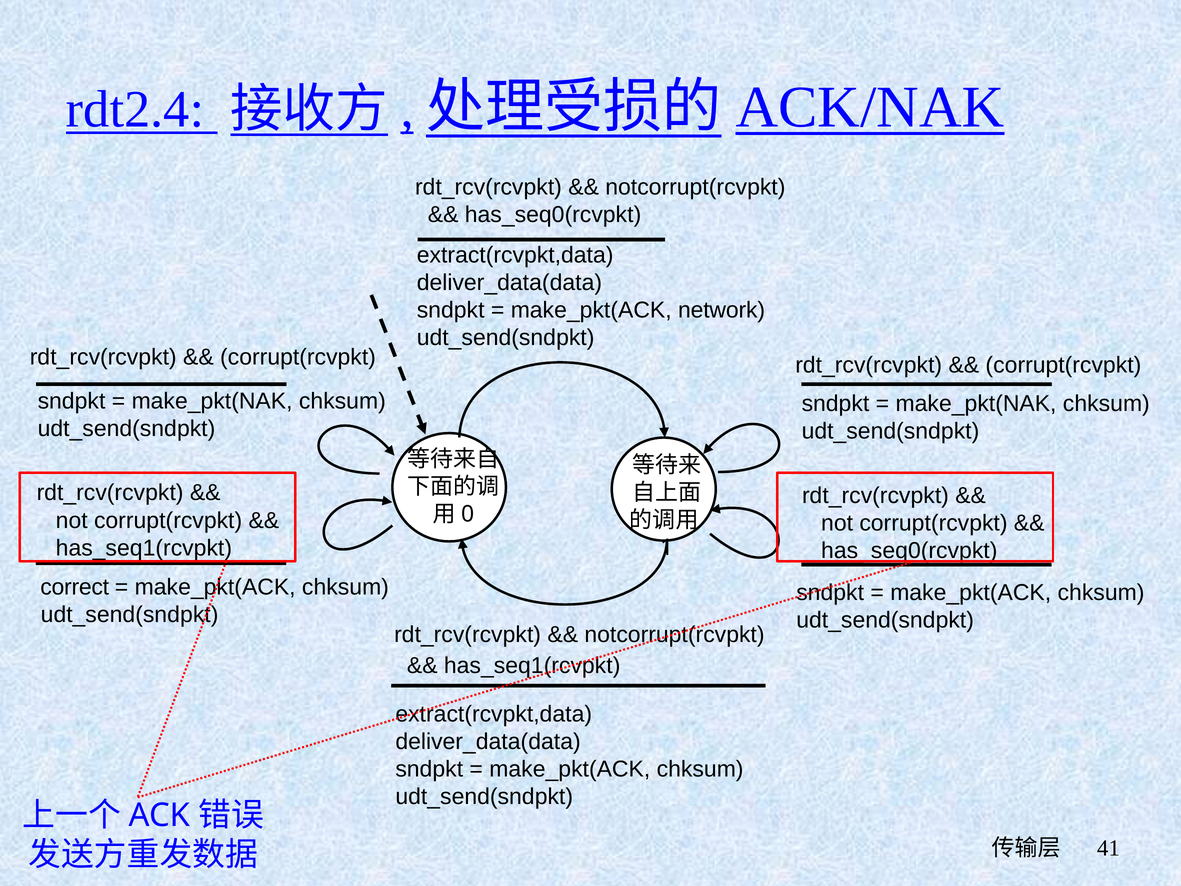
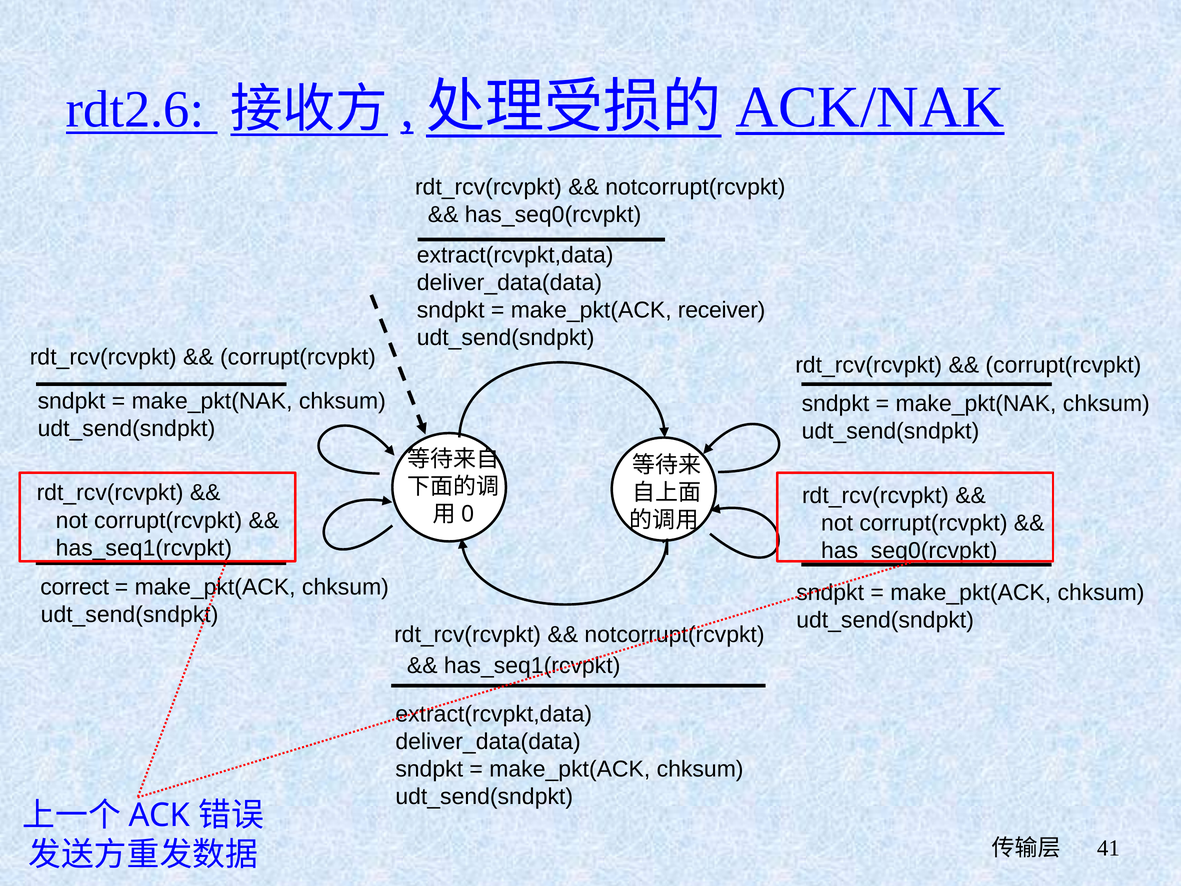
rdt2.4: rdt2.4 -> rdt2.6 (135, 110)
network: network -> receiver (722, 310)
